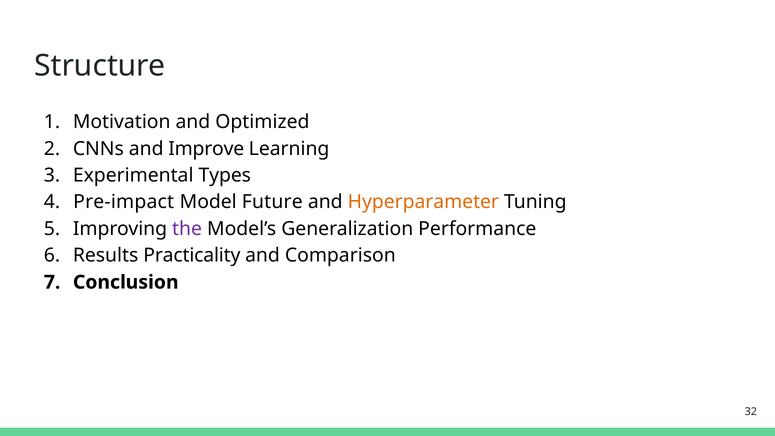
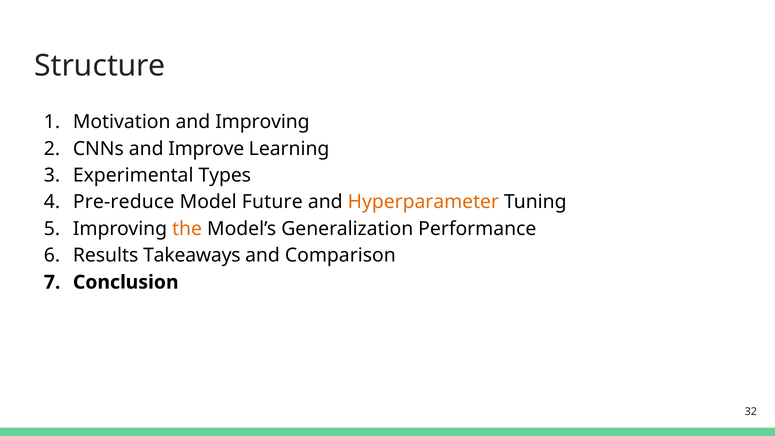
and Optimized: Optimized -> Improving (262, 122)
Pre-impact: Pre-impact -> Pre-reduce (124, 202)
the colour: purple -> orange (187, 229)
Practicality: Practicality -> Takeaways (192, 256)
